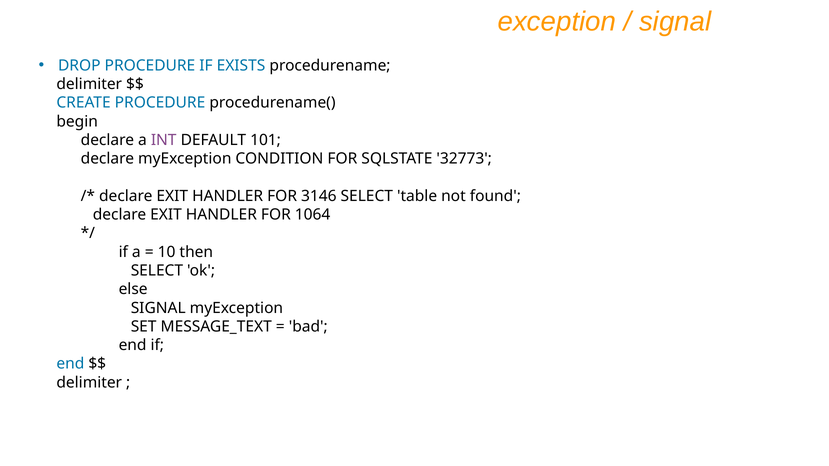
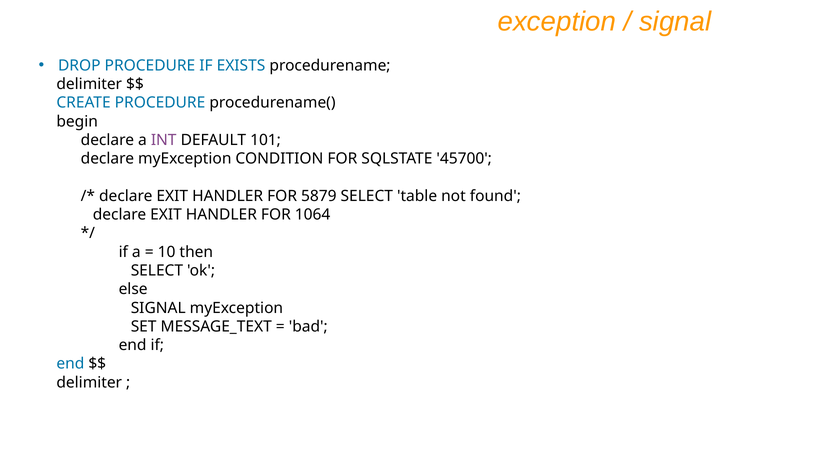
32773: 32773 -> 45700 (464, 159)
3146: 3146 -> 5879 (319, 196)
